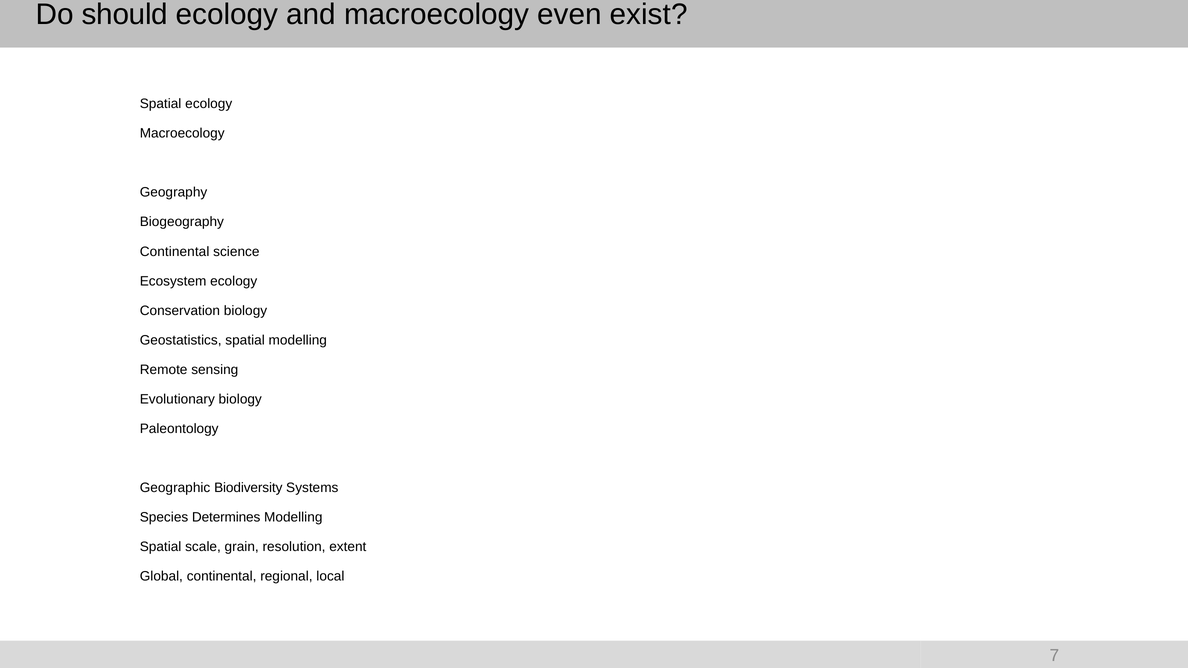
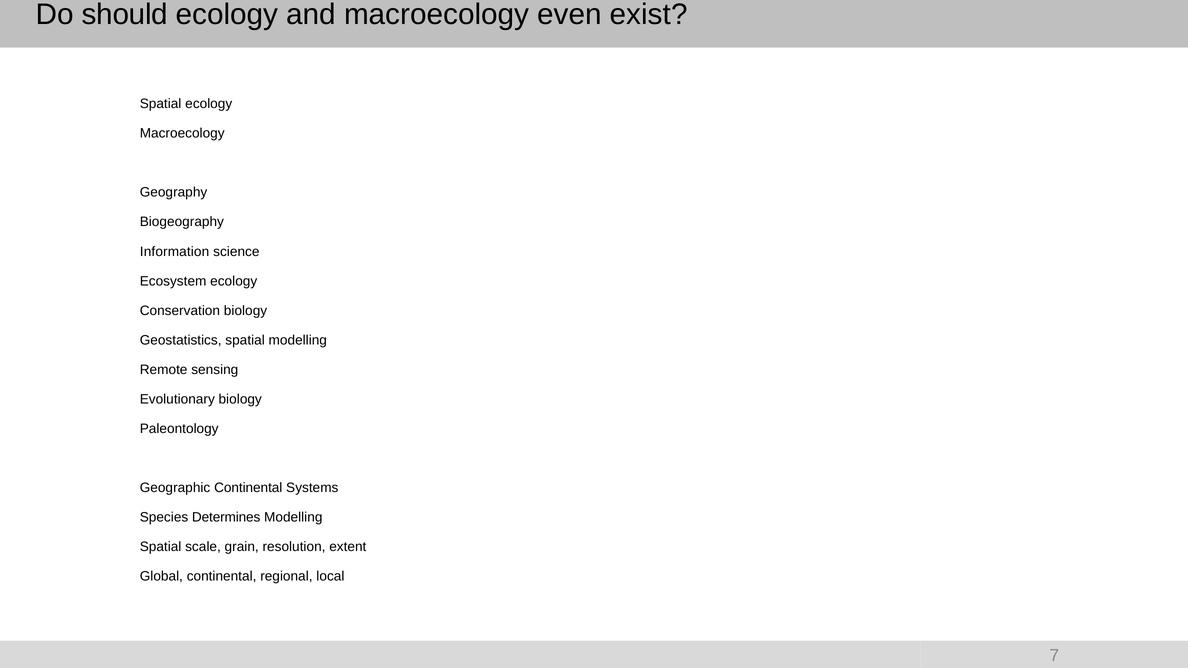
Continental: Continental -> Information (175, 252)
Geographic Biodiversity: Biodiversity -> Continental (248, 488)
